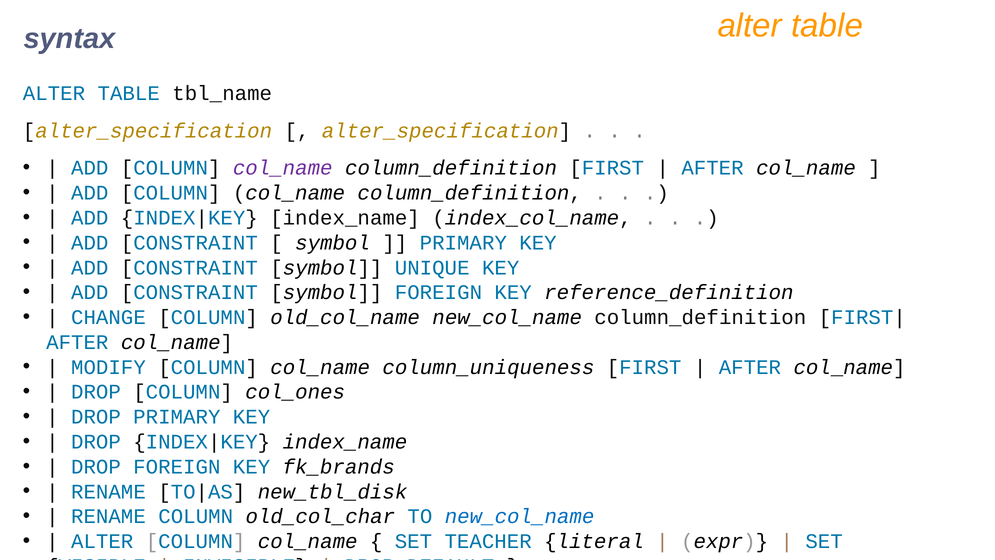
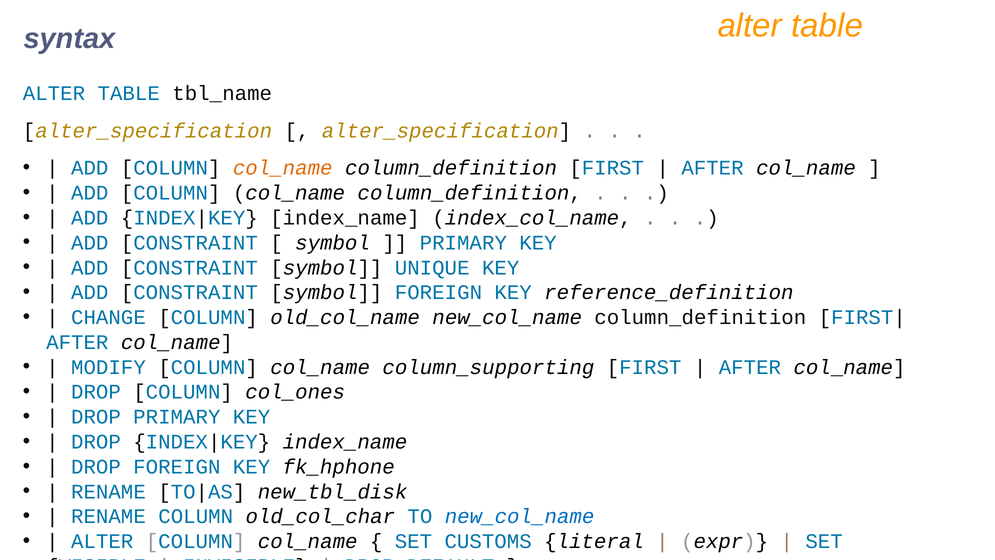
col_name colour: purple -> orange (283, 168)
column_uniqueness: column_uniqueness -> column_supporting (488, 367)
fk_brands: fk_brands -> fk_hphone (339, 467)
TEACHER: TEACHER -> CUSTOMS (488, 541)
